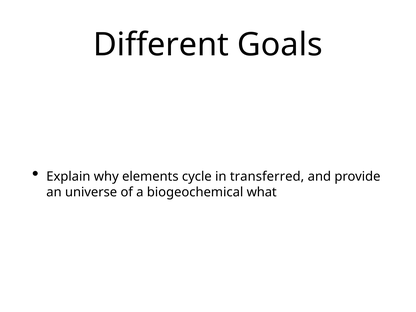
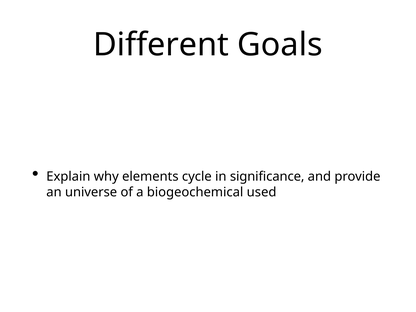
transferred: transferred -> significance (267, 177)
what: what -> used (262, 192)
